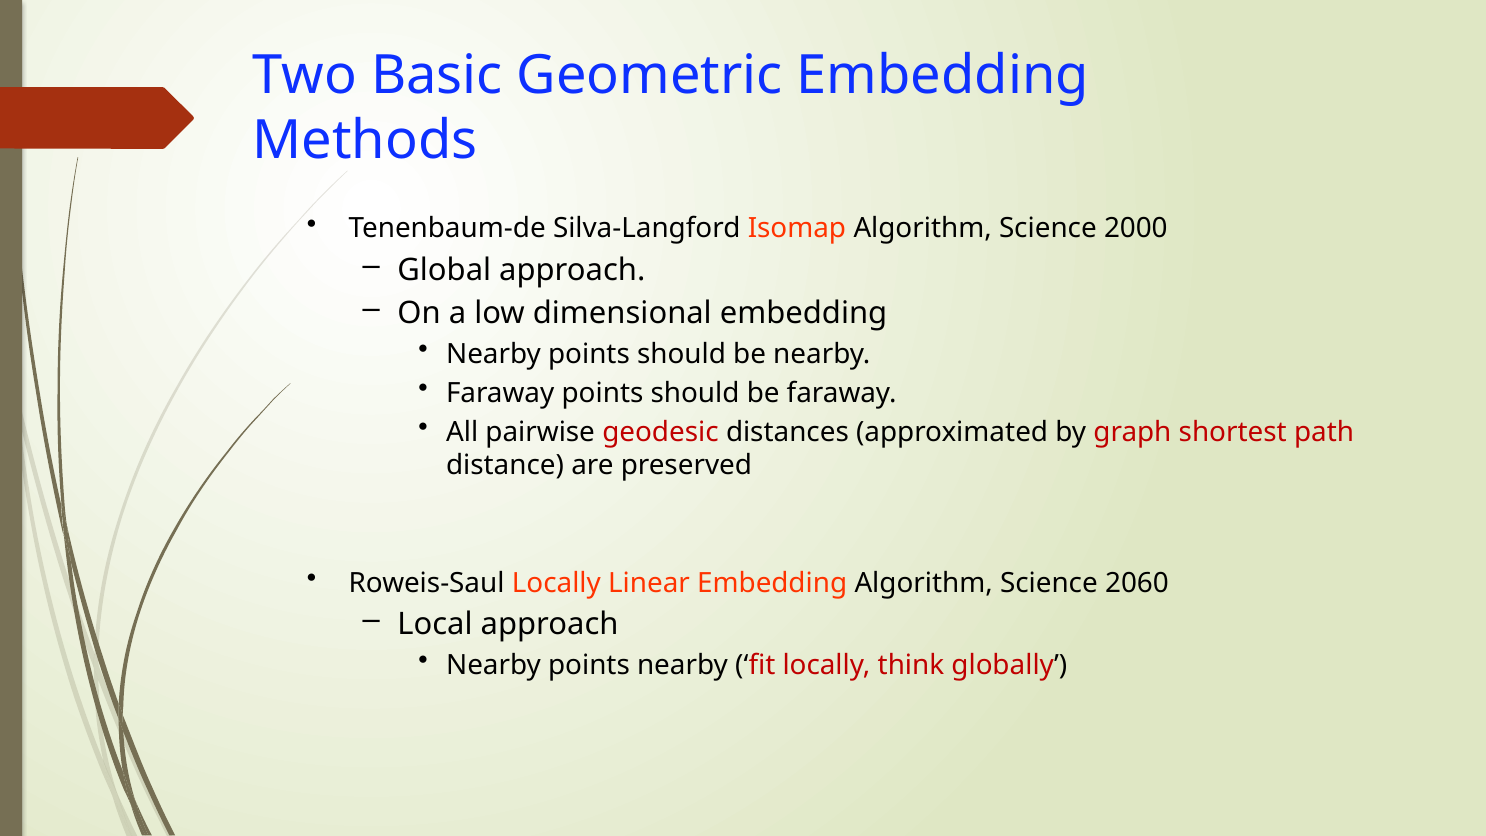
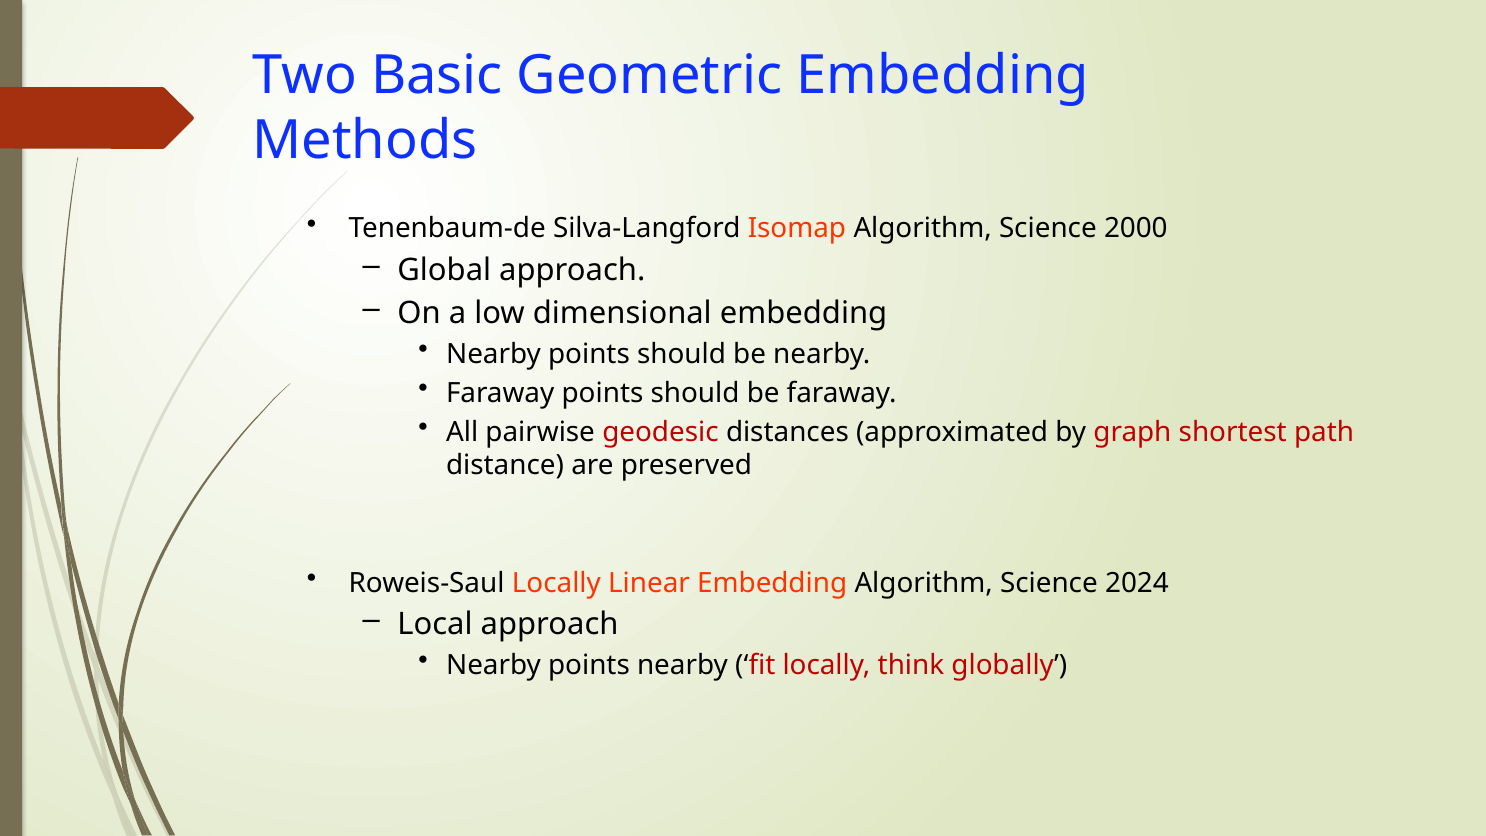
2060: 2060 -> 2024 (1137, 583)
